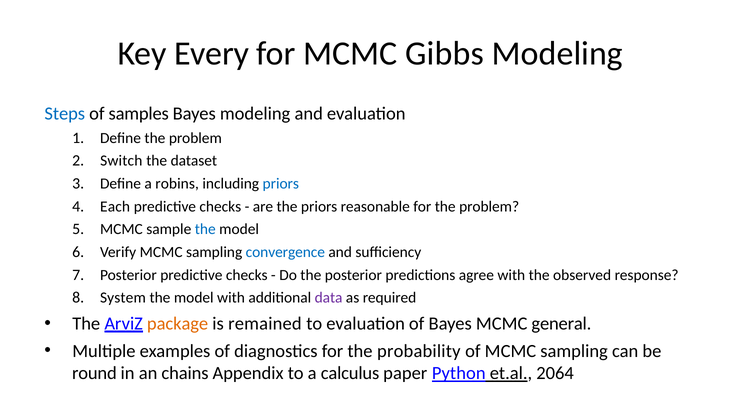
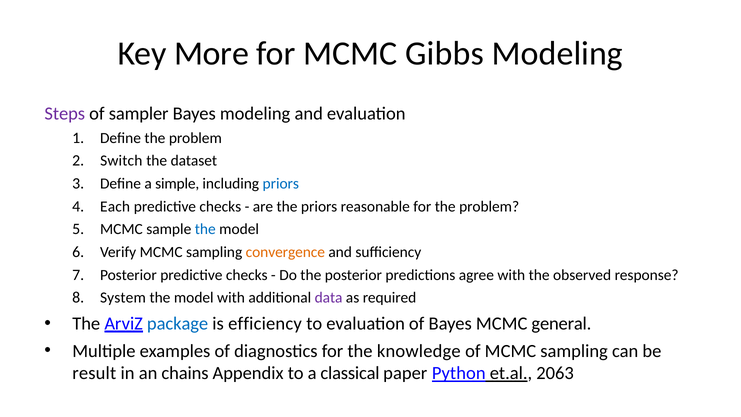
Every: Every -> More (212, 54)
Steps colour: blue -> purple (65, 113)
samples: samples -> sampler (139, 113)
robins: robins -> simple (177, 184)
convergence colour: blue -> orange (285, 252)
package colour: orange -> blue (178, 323)
remained: remained -> efficiency (265, 323)
probability: probability -> knowledge (419, 351)
round: round -> result (94, 373)
calculus: calculus -> classical (350, 373)
2064: 2064 -> 2063 (555, 373)
